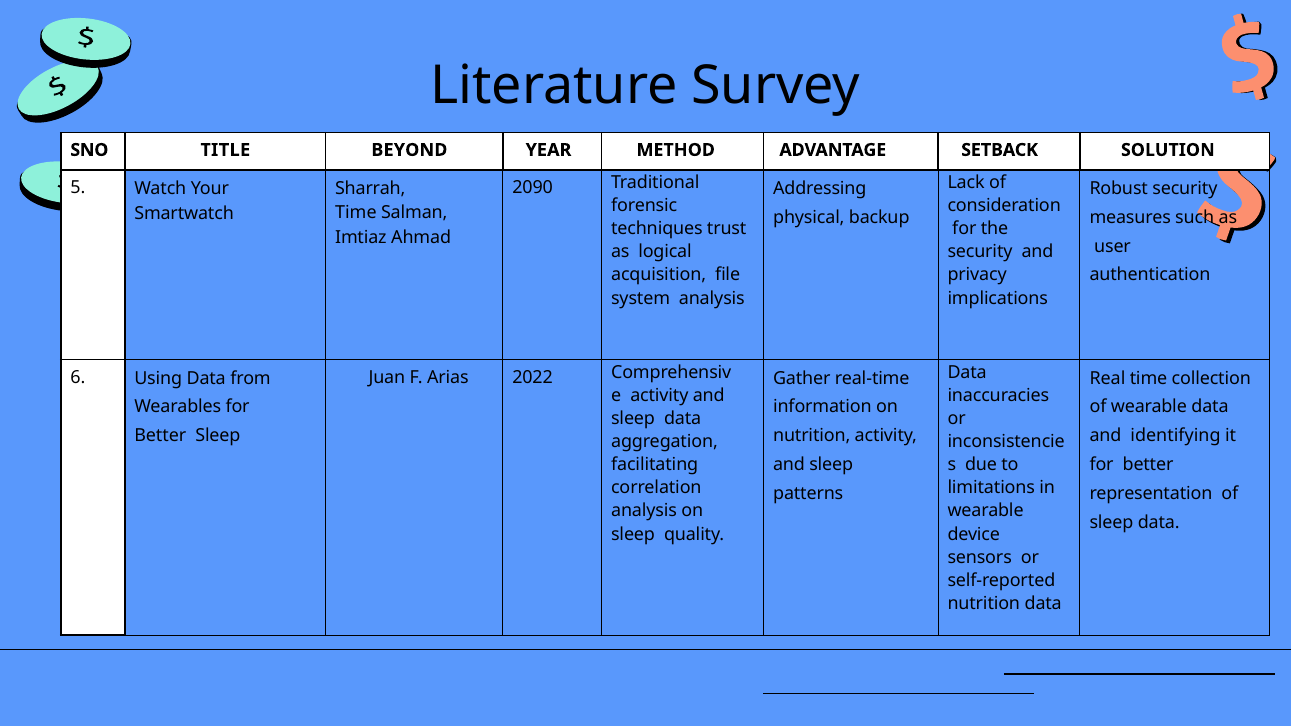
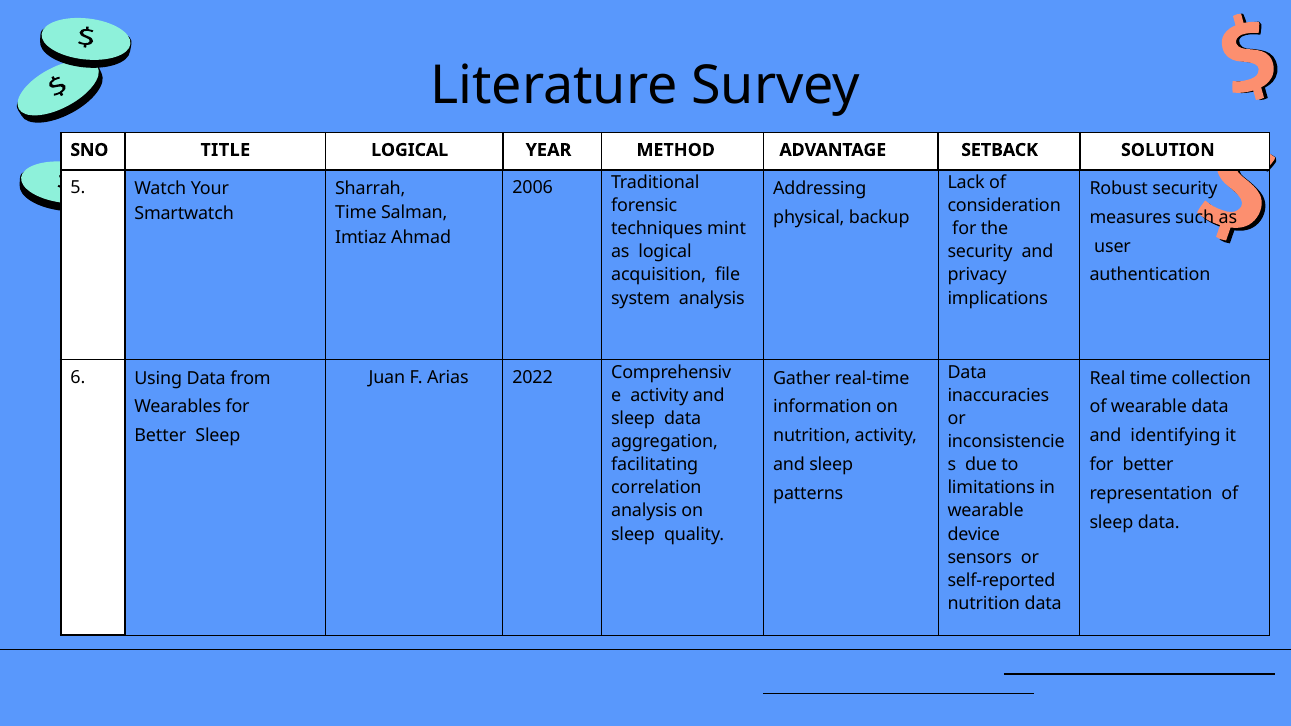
TITLE BEYOND: BEYOND -> LOGICAL (410, 150)
2090: 2090 -> 2006 (533, 188)
trust: trust -> mint (727, 229)
